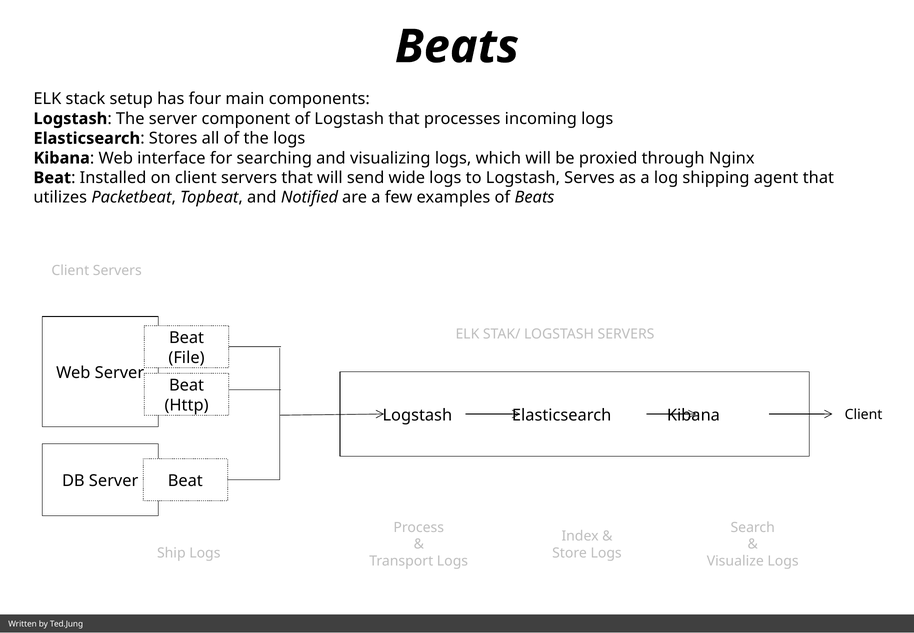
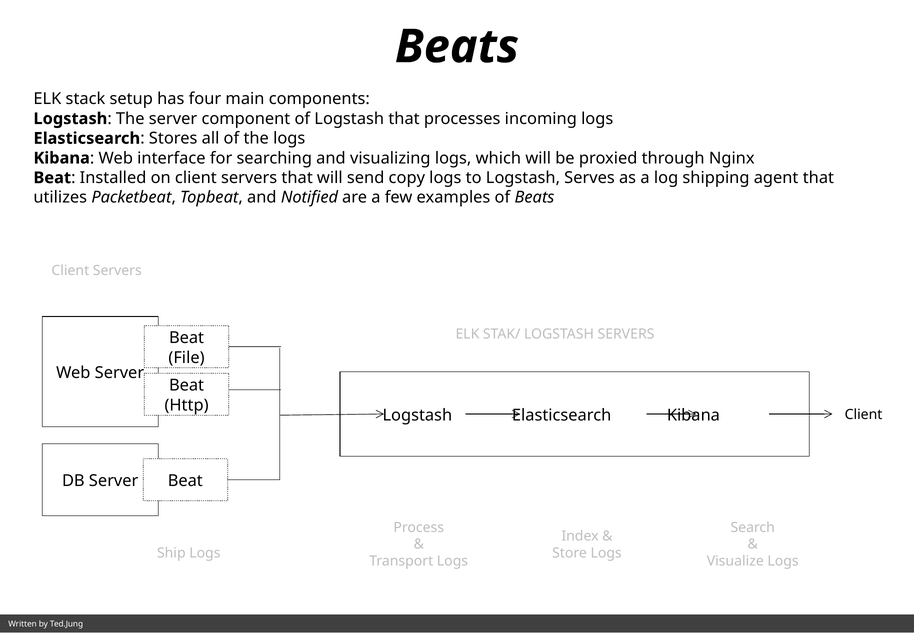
wide: wide -> copy (407, 178)
